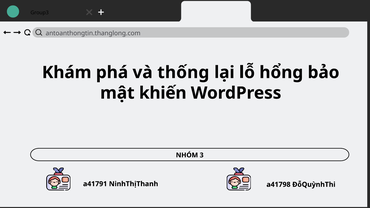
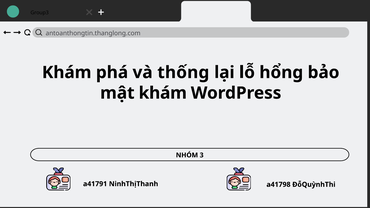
mật khiến: khiến -> khám (163, 93)
